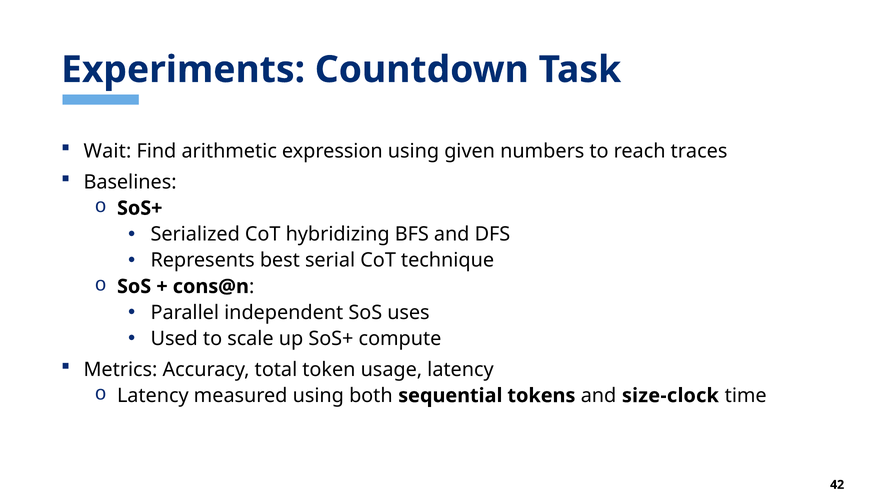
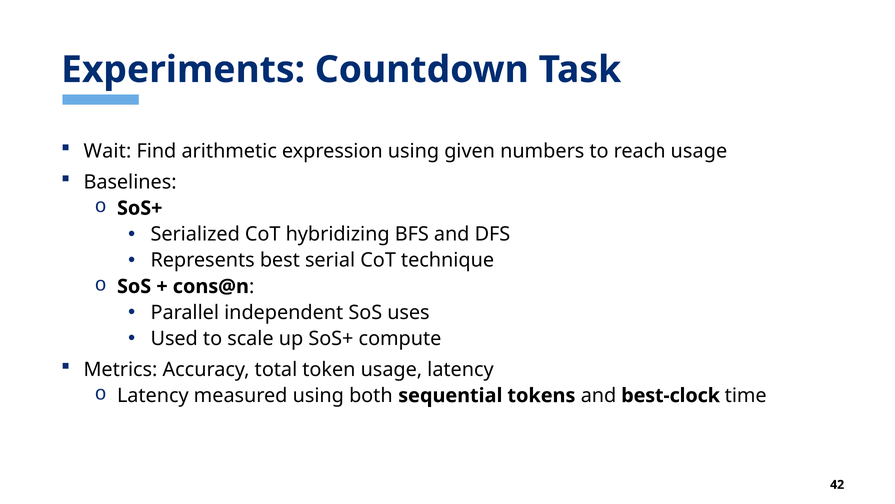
reach traces: traces -> usage (699, 151)
size-clock: size-clock -> best-clock (671, 395)
